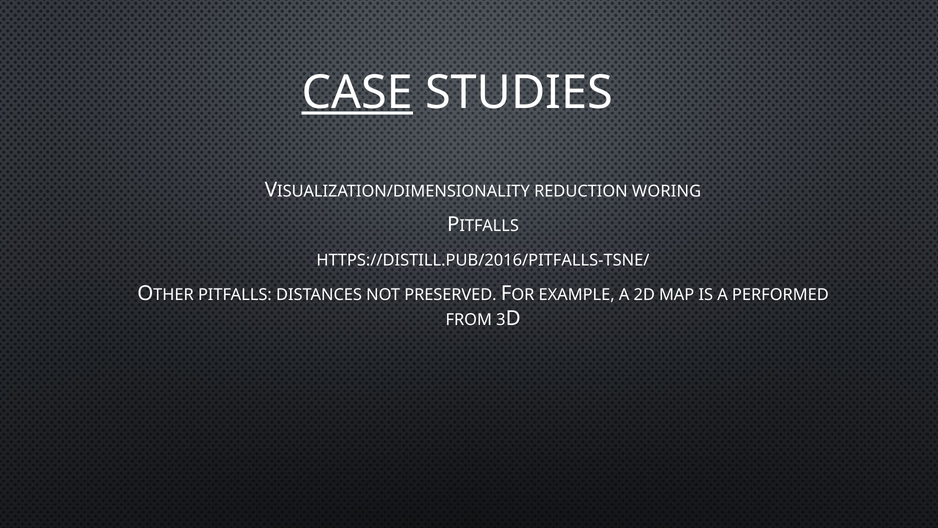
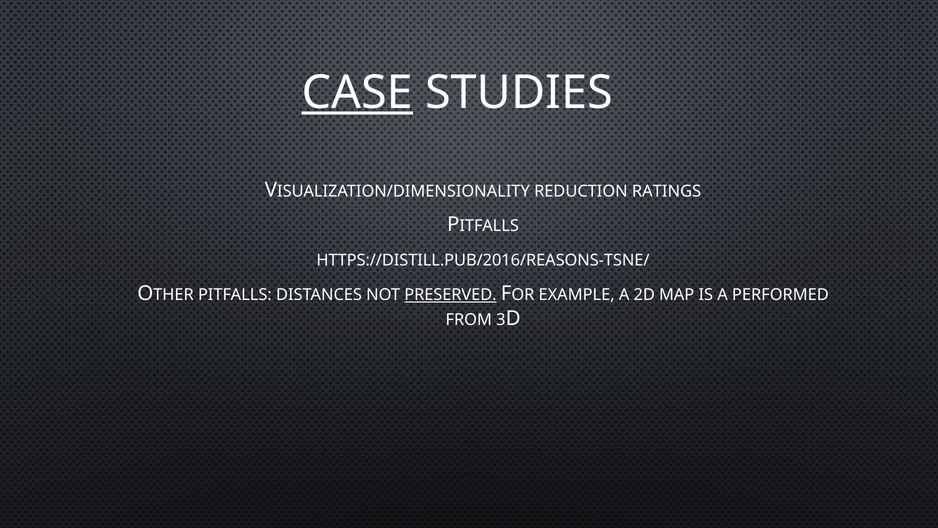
WORING: WORING -> RATINGS (667, 191)
HTTPS://DISTILL.PUB/2016/PITFALLS-TSNE/: HTTPS://DISTILL.PUB/2016/PITFALLS-TSNE/ -> HTTPS://DISTILL.PUB/2016/REASONS-TSNE/ (483, 260)
PRESERVED underline: none -> present (450, 295)
